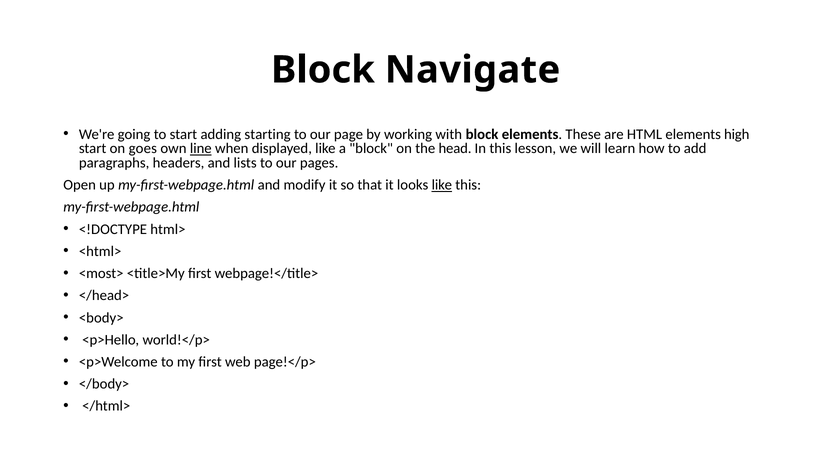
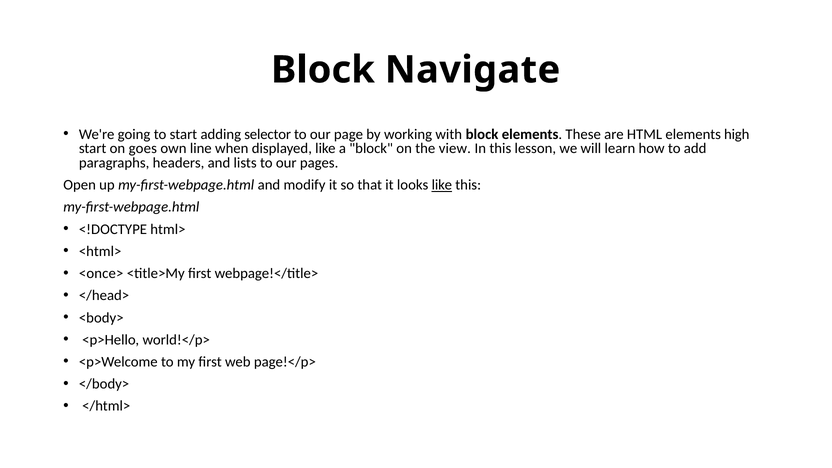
starting: starting -> selector (268, 134)
line underline: present -> none (201, 149)
head: head -> view (455, 149)
<most>: <most> -> <once> (101, 273)
